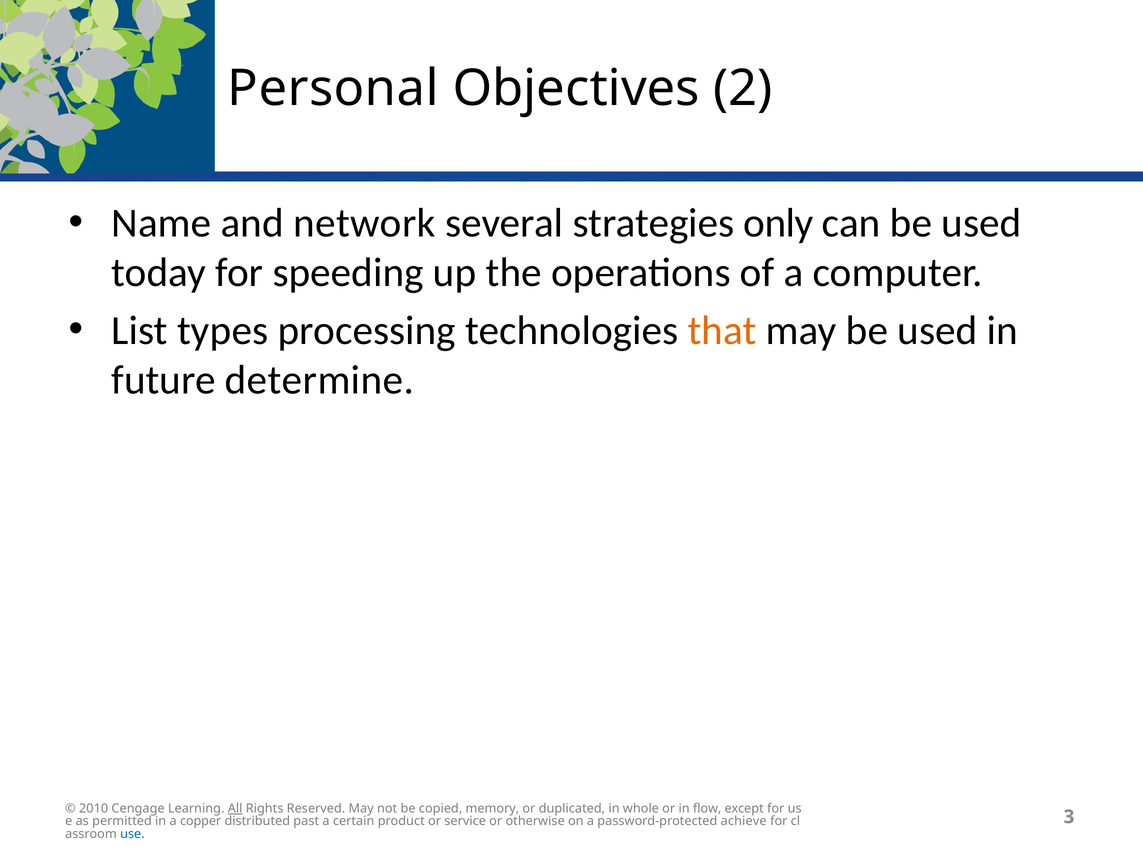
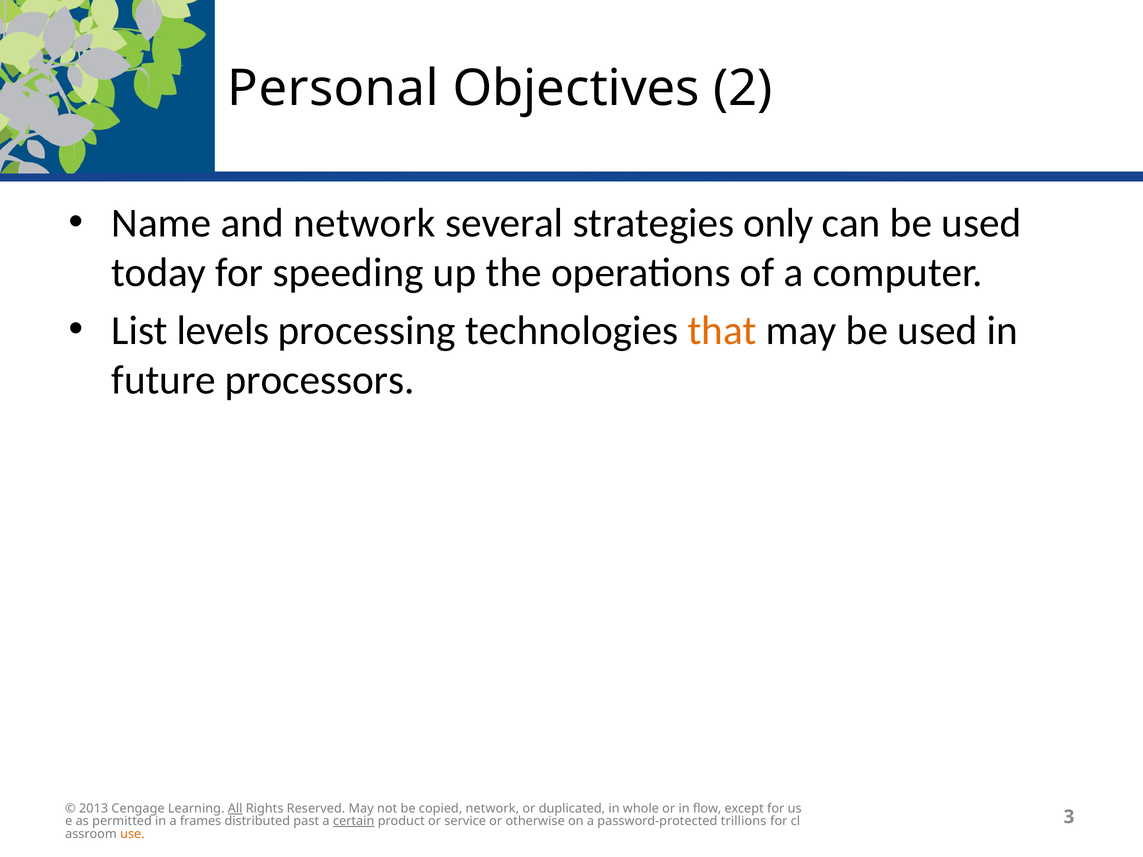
types: types -> levels (223, 331)
determine: determine -> processors (320, 380)
2010: 2010 -> 2013 (94, 809)
copied memory: memory -> network (492, 809)
copper: copper -> frames (201, 821)
certain underline: none -> present (354, 821)
achieve: achieve -> trillions (744, 821)
use colour: blue -> orange (132, 834)
